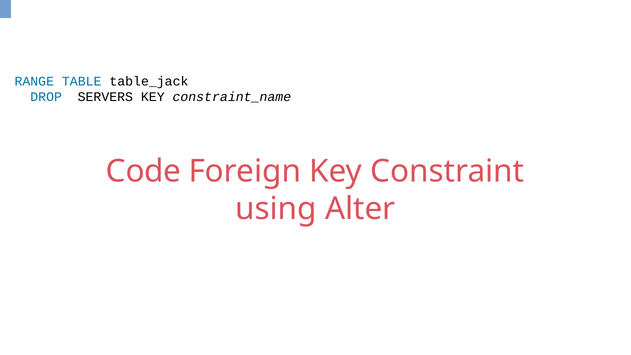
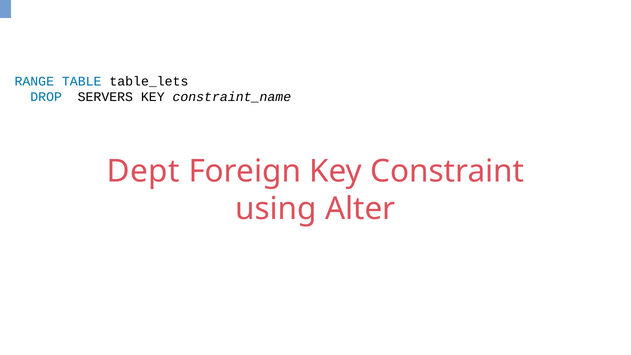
table_jack: table_jack -> table_lets (149, 81)
Code: Code -> Dept (143, 171)
